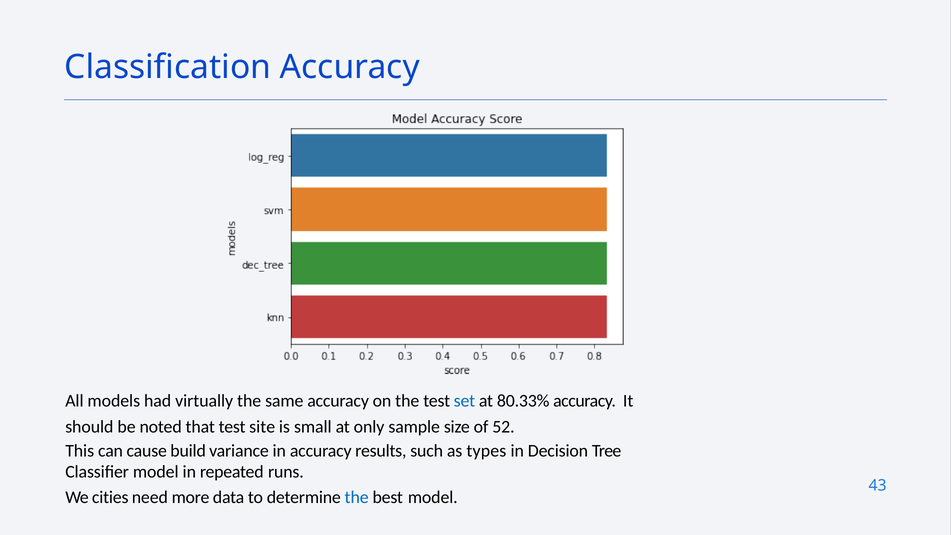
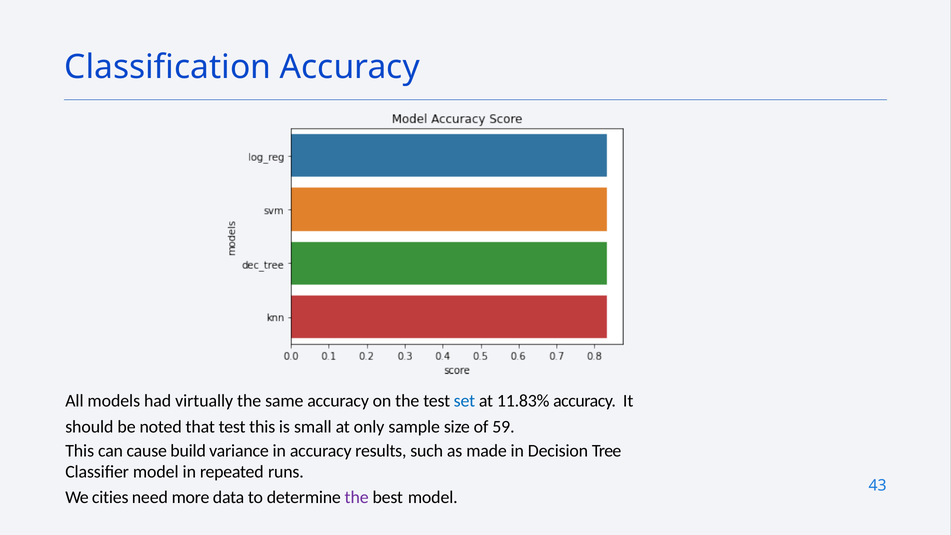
80.33%: 80.33% -> 11.83% (523, 401)
test site: site -> this (262, 427)
52: 52 -> 59 (503, 427)
types: types -> made (487, 451)
the colour: blue -> purple (357, 497)
